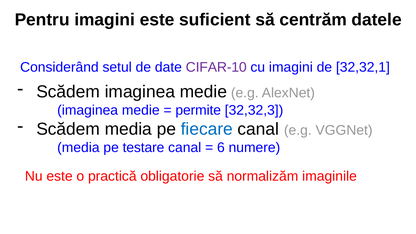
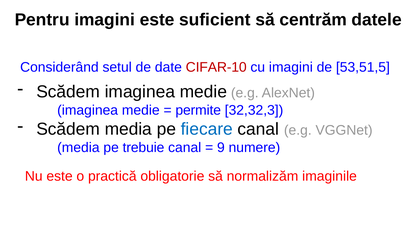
CIFAR-10 colour: purple -> red (216, 67)
32,32,1: 32,32,1 -> 53,51,5 (363, 67)
testare: testare -> trebuie (144, 148)
6: 6 -> 9 (221, 148)
